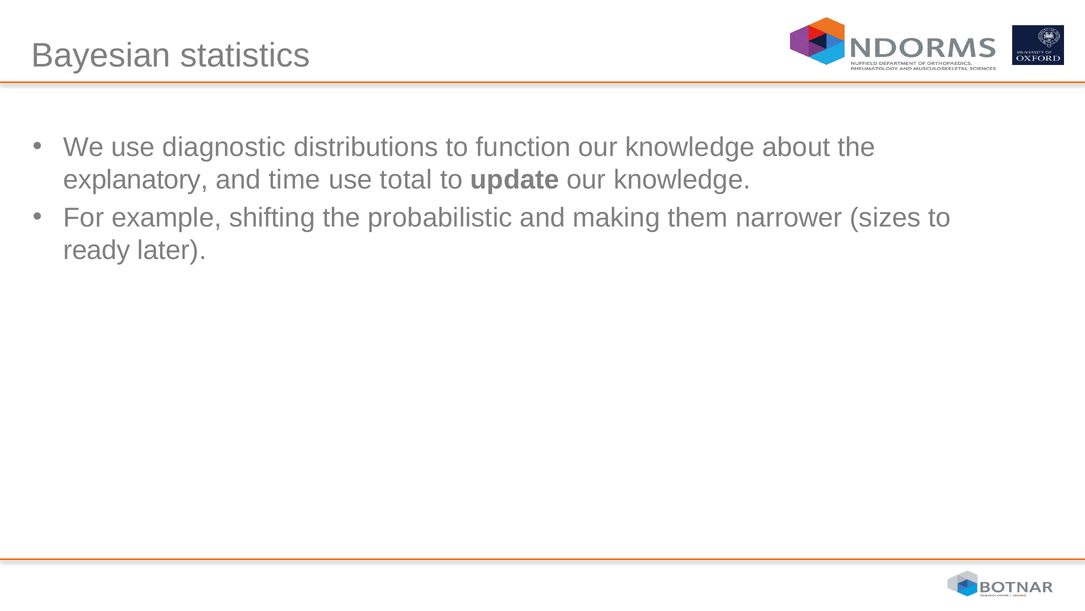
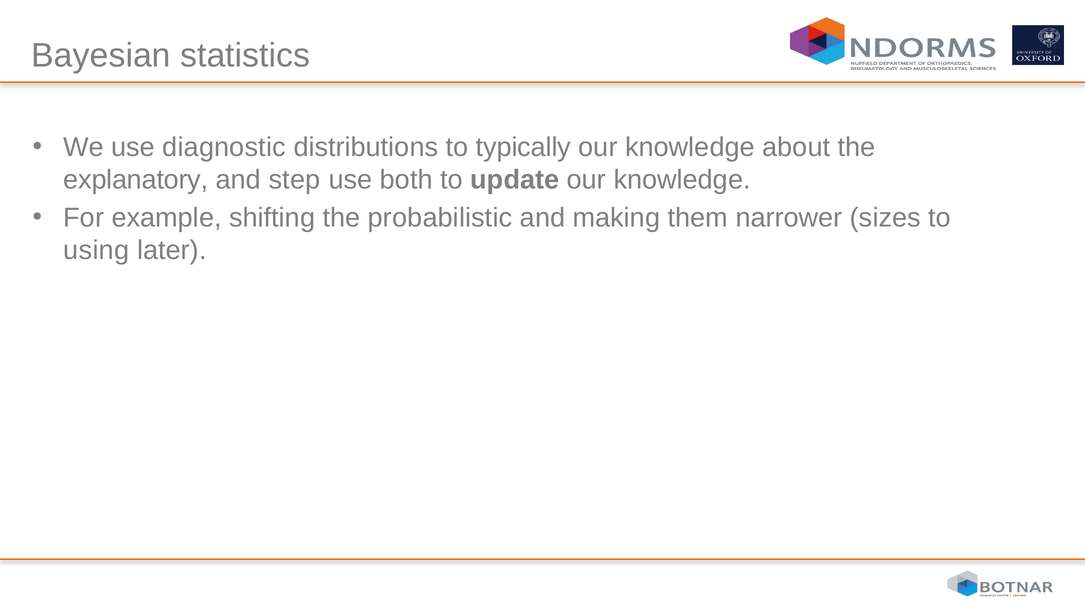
function: function -> typically (523, 147)
time: time -> step (295, 180)
total: total -> both (406, 180)
ready: ready -> using (96, 250)
